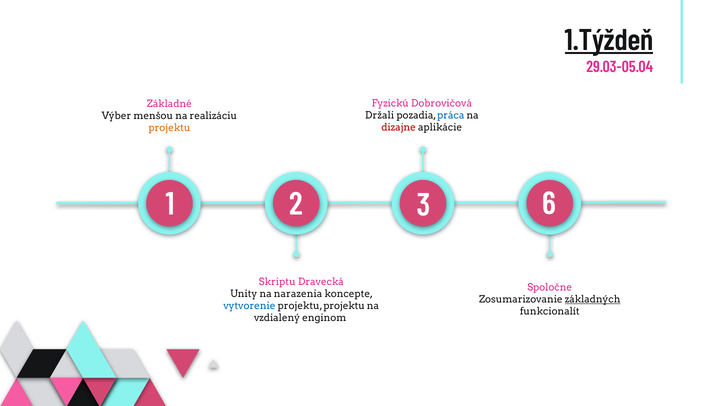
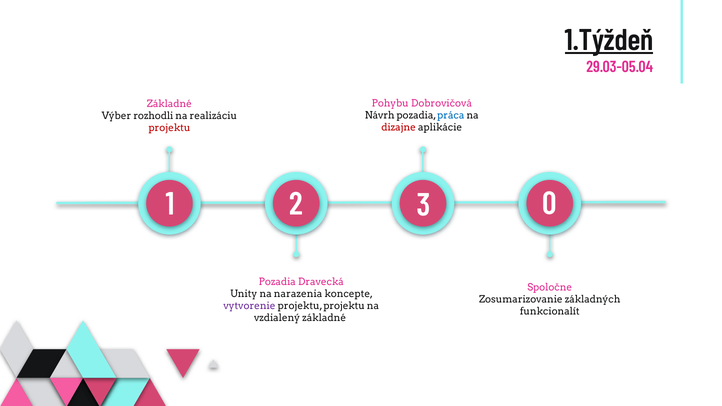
Fyzickú: Fyzickú -> Pohybu (390, 104)
Držali: Držali -> Návrh (380, 116)
menšou: menšou -> rozhodli (153, 116)
projektu colour: orange -> red (170, 128)
6: 6 -> 0 (549, 204)
Skriptu: Skriptu -> Pozadia (277, 282)
základných underline: present -> none (593, 300)
vytvorenie colour: blue -> purple (249, 306)
vzdialený enginom: enginom -> základné (324, 318)
